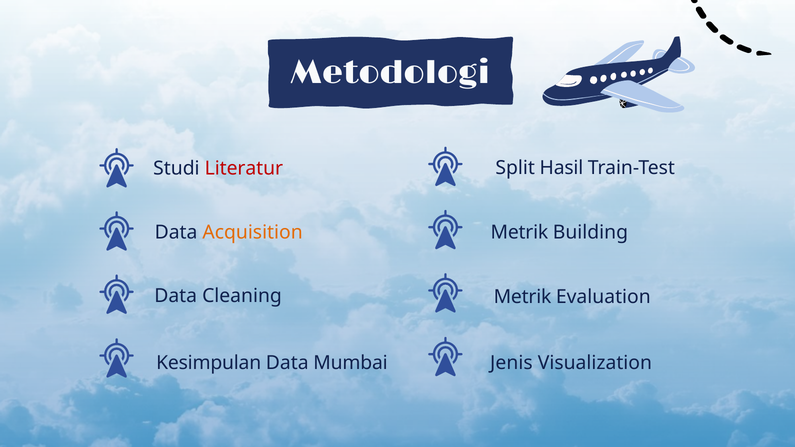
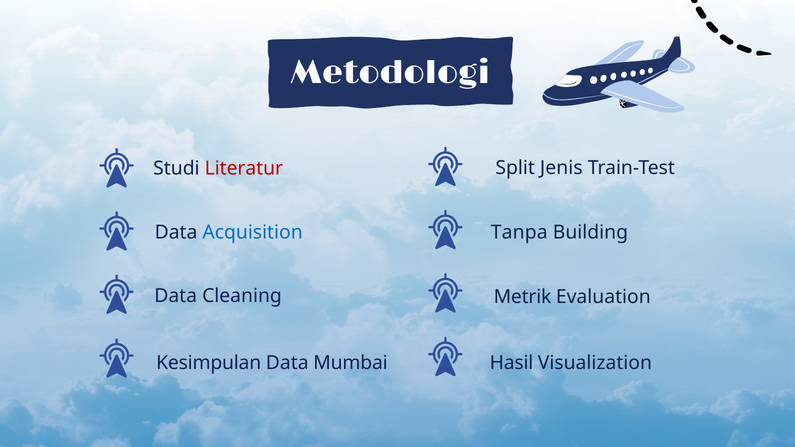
Hasil: Hasil -> Jenis (561, 168)
Acquisition colour: orange -> blue (253, 233)
Metrik: Metrik -> Tanpa (519, 233)
Jenis: Jenis -> Hasil (512, 363)
